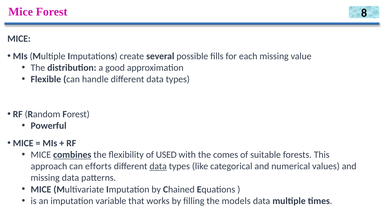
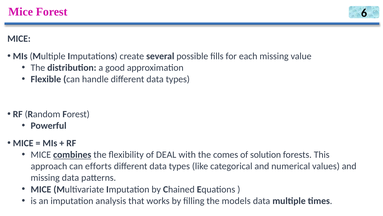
8: 8 -> 6 (364, 13)
USED: USED -> DEAL (166, 154)
suitable: suitable -> solution (266, 154)
data underline: present -> none (158, 166)
variable: variable -> analysis (111, 200)
